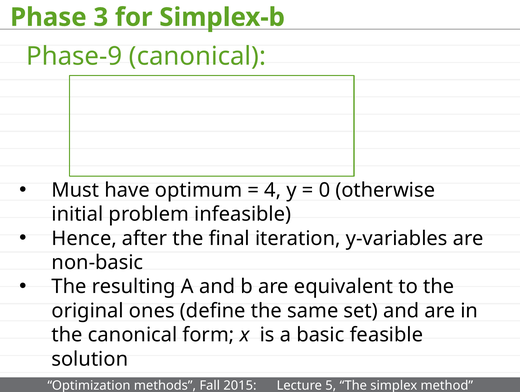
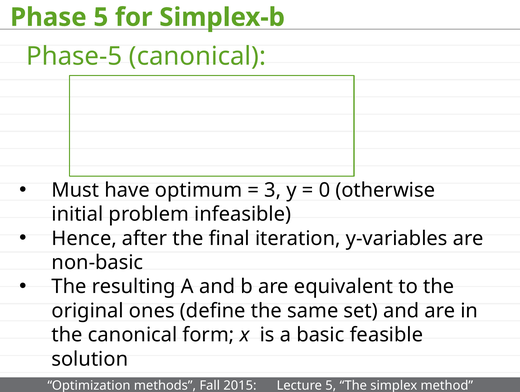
Phase 3: 3 -> 5 (101, 17)
Phase-9: Phase-9 -> Phase-5 (74, 56)
4: 4 -> 3 (273, 190)
